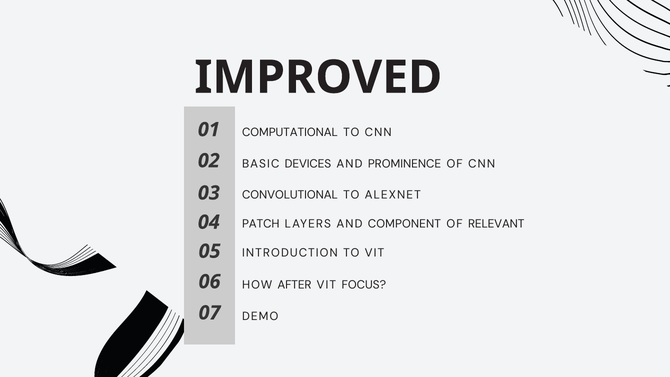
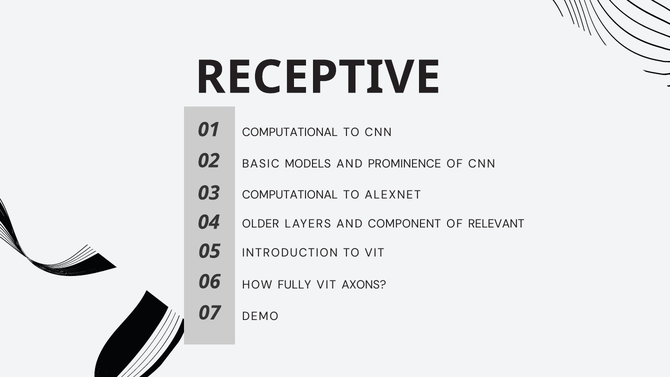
IMPROVED: IMPROVED -> RECEPTIVE (318, 77)
DEVICES: DEVICES -> MODELS (308, 164)
CONVOLUTIONAL: CONVOLUTIONAL -> COMPUTATIONAL (290, 195)
PATCH: PATCH -> OLDER (261, 224)
AFTER: AFTER -> FULLY (294, 285)
FOCUS: FOCUS -> AXONS (364, 285)
